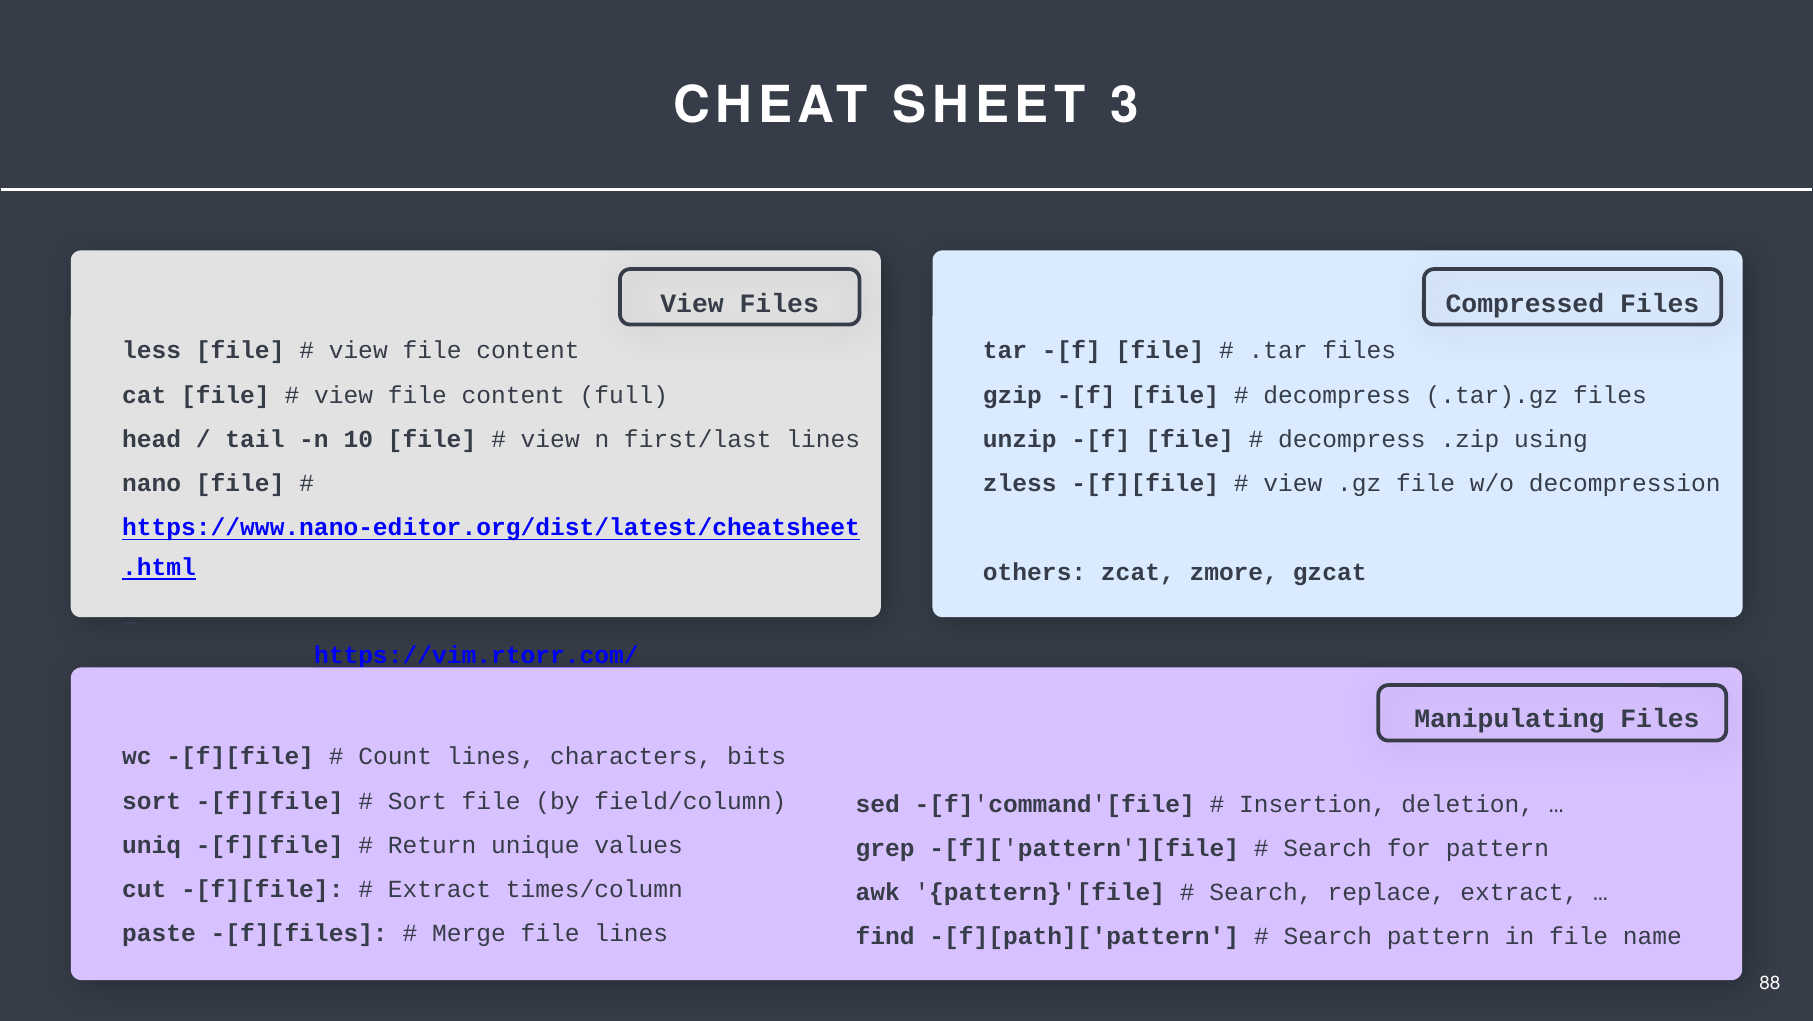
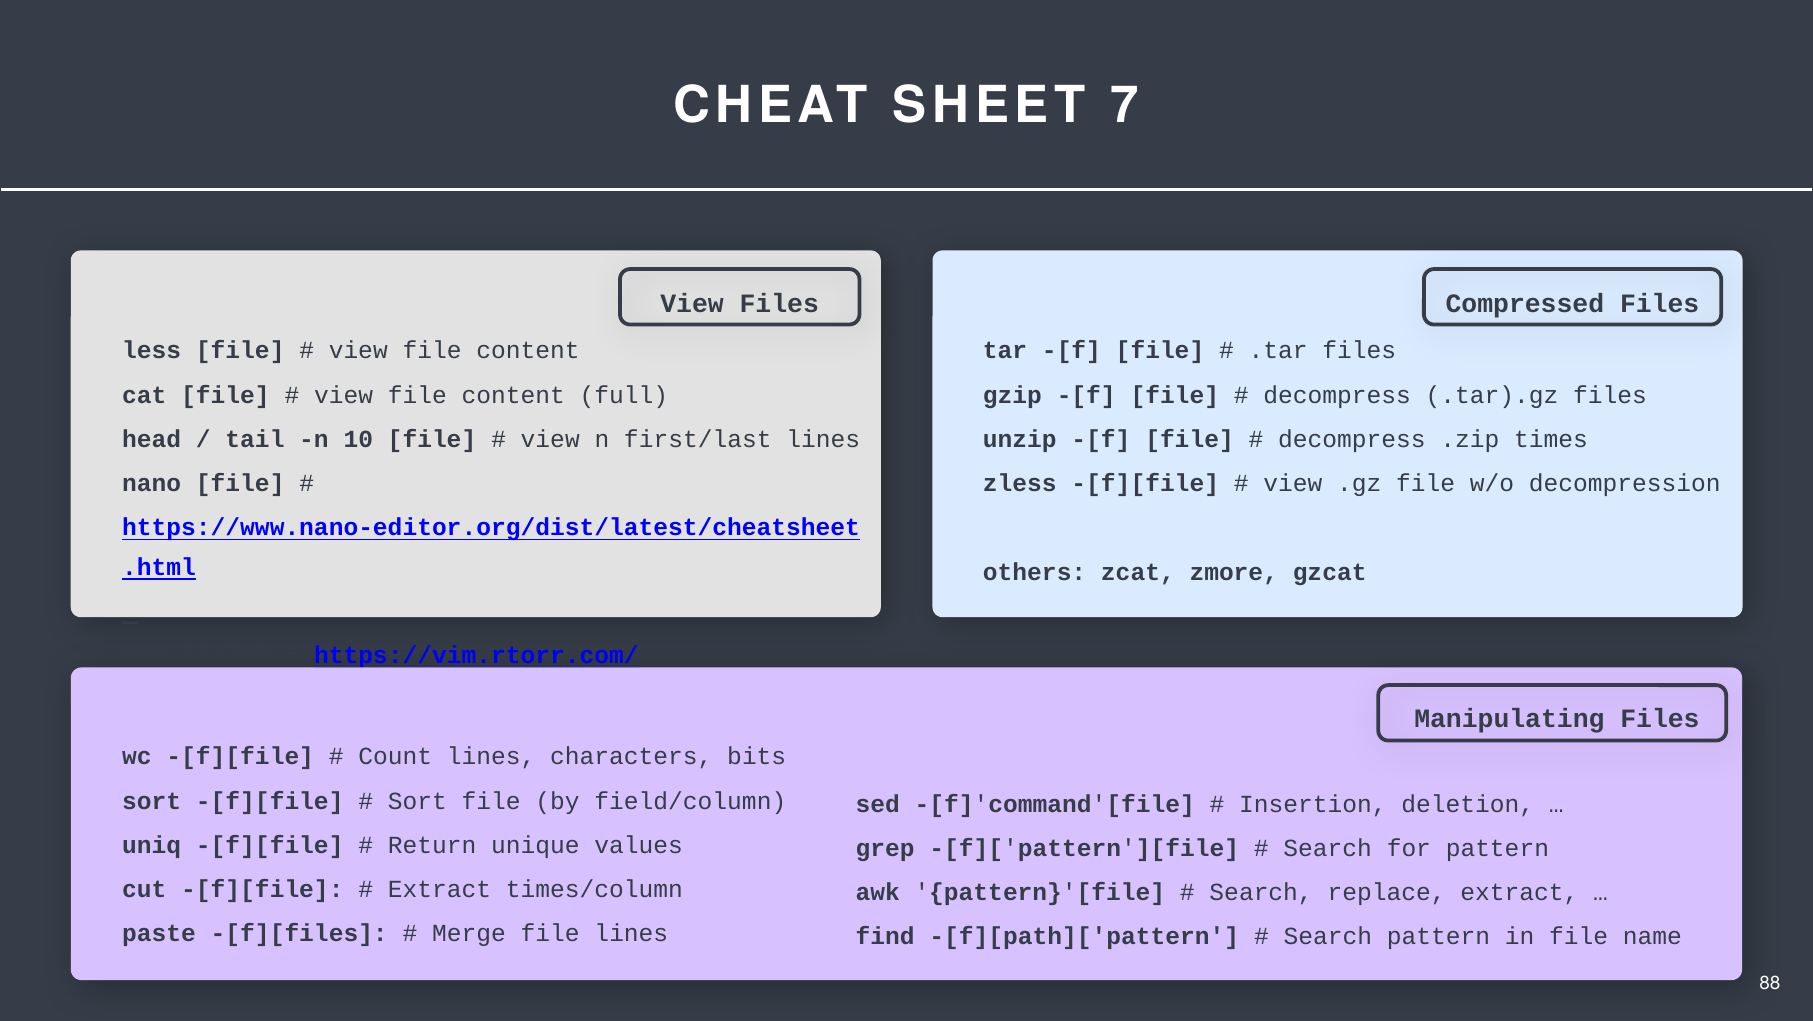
3: 3 -> 7 (1125, 105)
using: using -> times (1551, 439)
